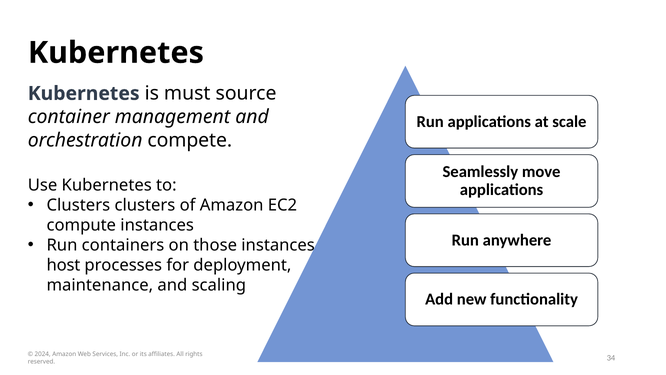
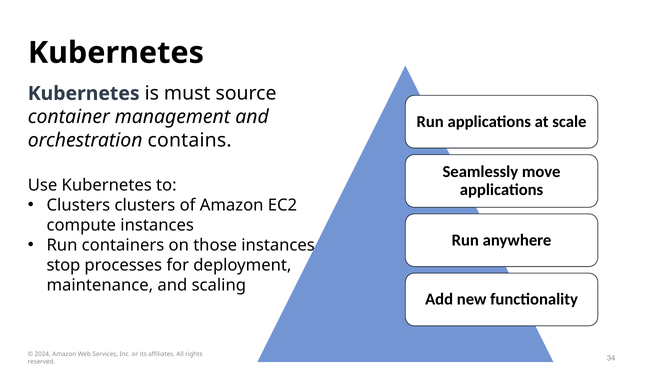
compete: compete -> contains (190, 140)
host: host -> stop (63, 265)
